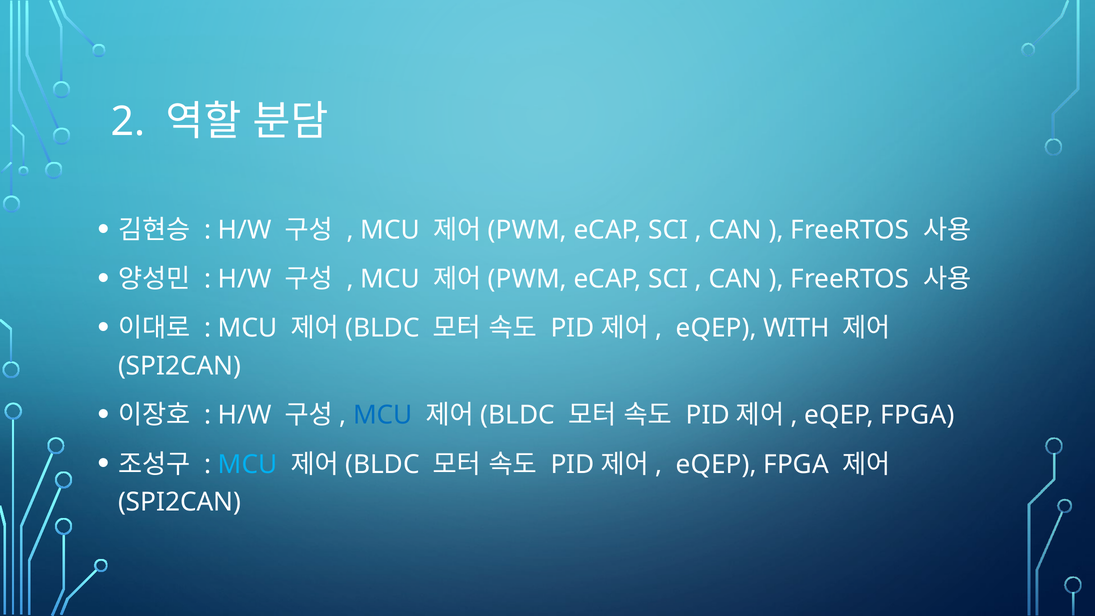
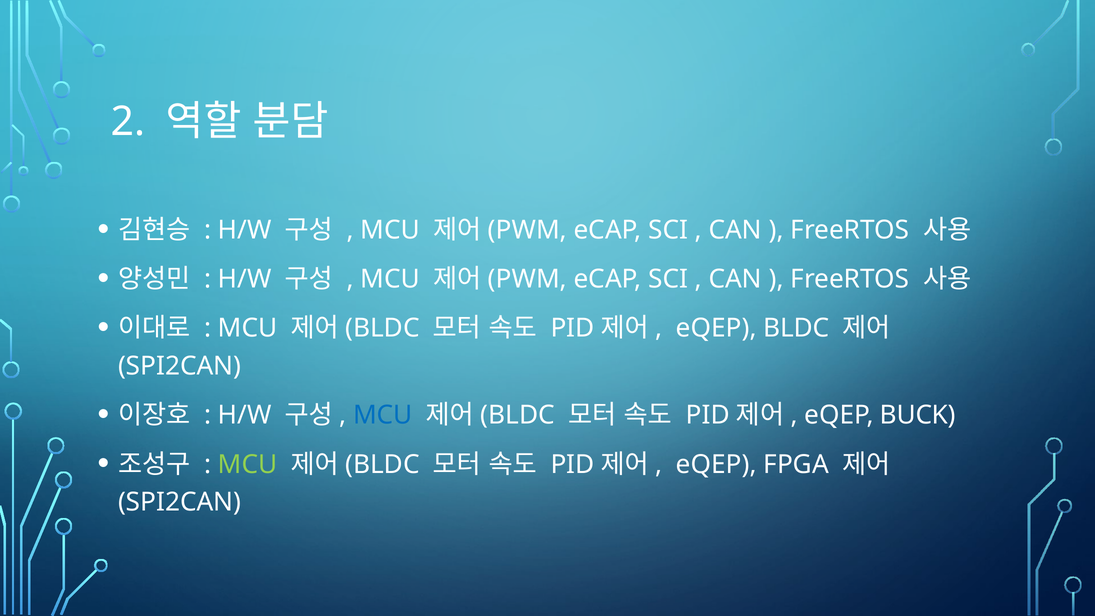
eQEP WITH: WITH -> BLDC (796, 328)
FPGA: FPGA -> BUCK (918, 415)
MCU colour: light blue -> light green (248, 464)
